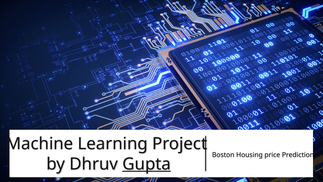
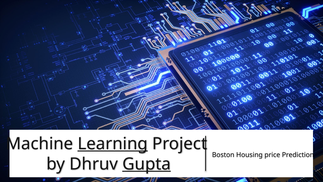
Learning underline: none -> present (113, 144)
